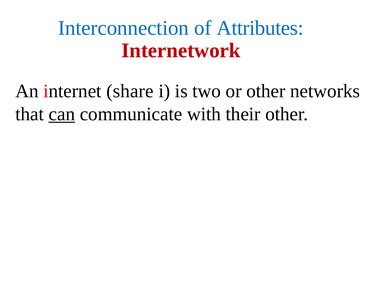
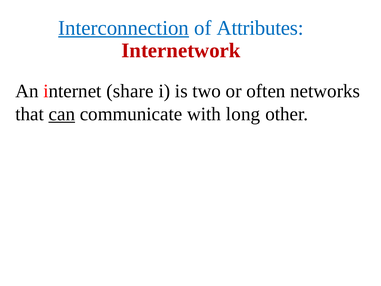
Interconnection underline: none -> present (124, 28)
or other: other -> often (266, 91)
their: their -> long (243, 114)
